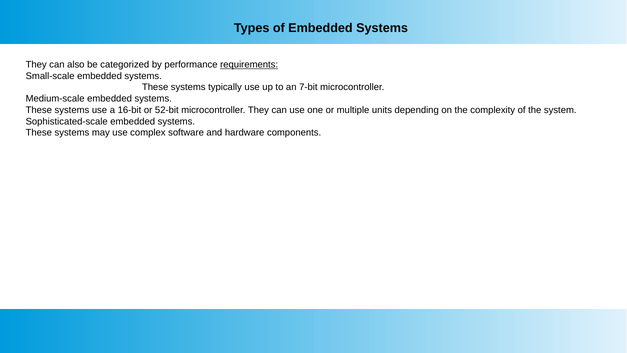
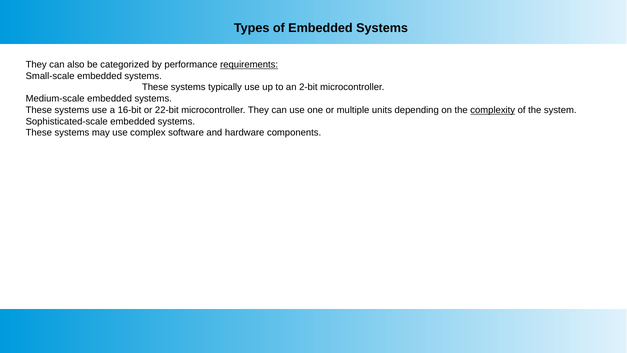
7-bit: 7-bit -> 2-bit (308, 87)
52-bit: 52-bit -> 22-bit (167, 110)
complexity underline: none -> present (493, 110)
